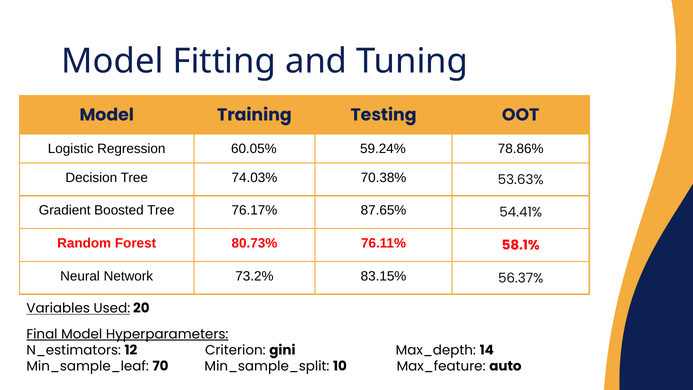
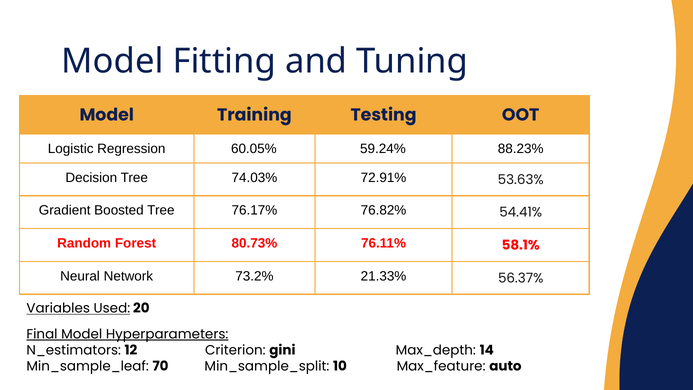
78.86%: 78.86% -> 88.23% (521, 149)
70.38%: 70.38% -> 72.91% (384, 178)
87.65%: 87.65% -> 76.82% (384, 210)
83.15%: 83.15% -> 21.33% (384, 276)
